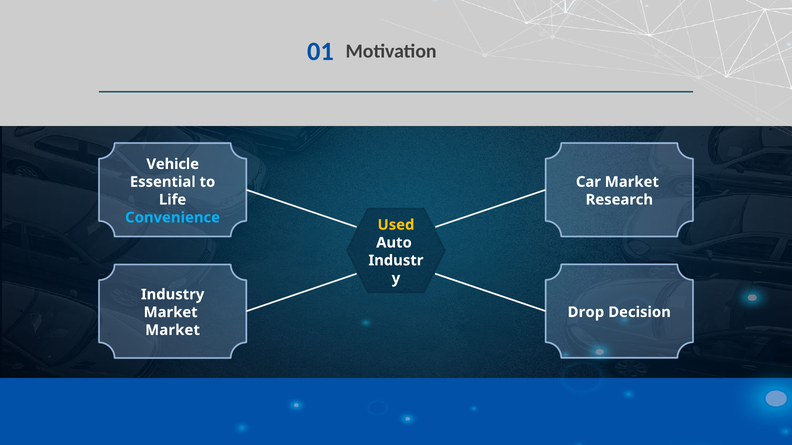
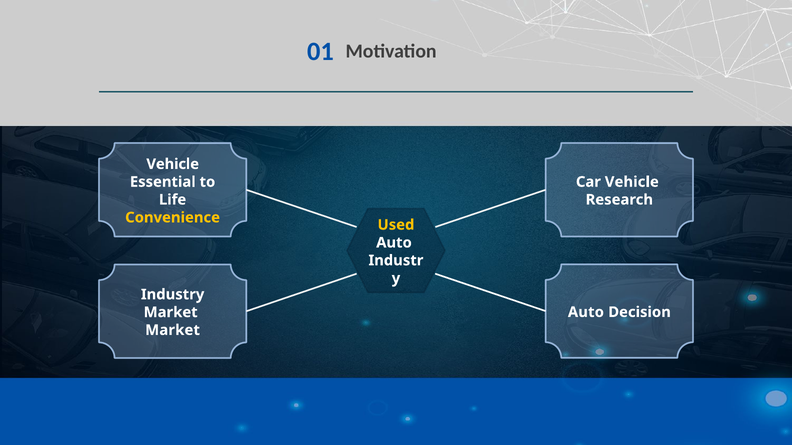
Car Market: Market -> Vehicle (632, 182)
Convenience colour: light blue -> yellow (173, 218)
Drop: Drop -> Auto (586, 312)
